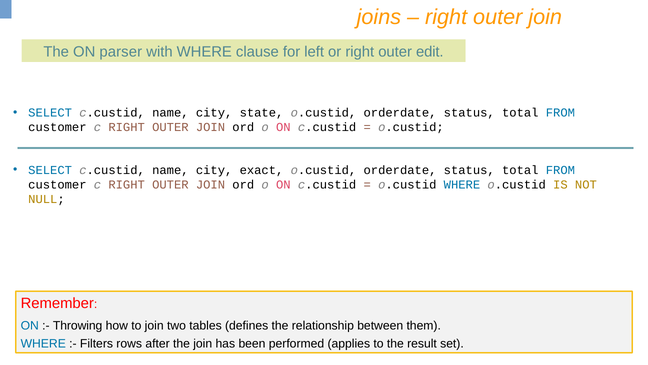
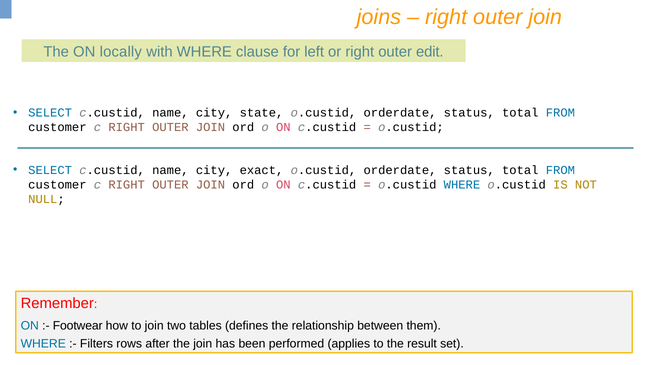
parser: parser -> locally (121, 52)
Throwing: Throwing -> Footwear (78, 325)
